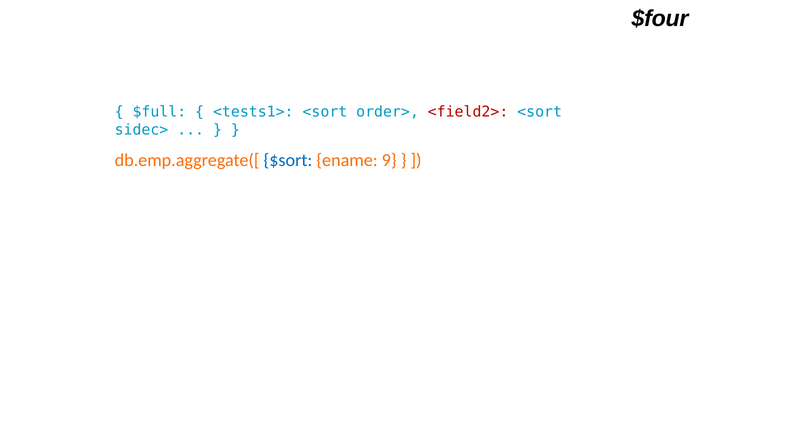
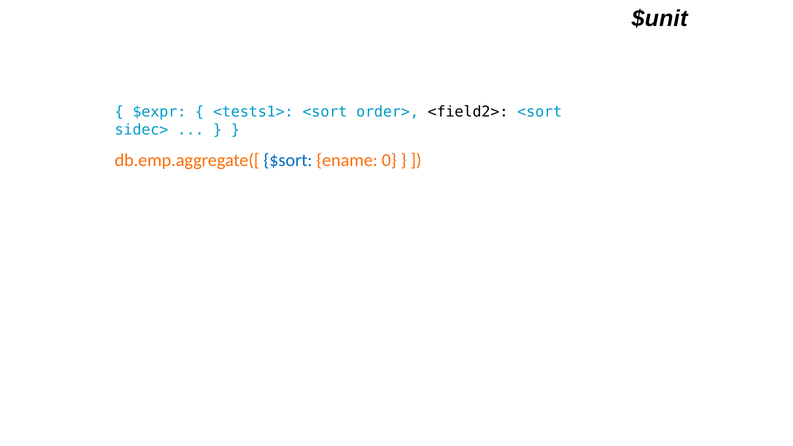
$four: $four -> $unit (660, 18)
$full: $full -> $expr (159, 112)
<field2> colour: red -> black (468, 112)
9: 9 -> 0 (389, 160)
